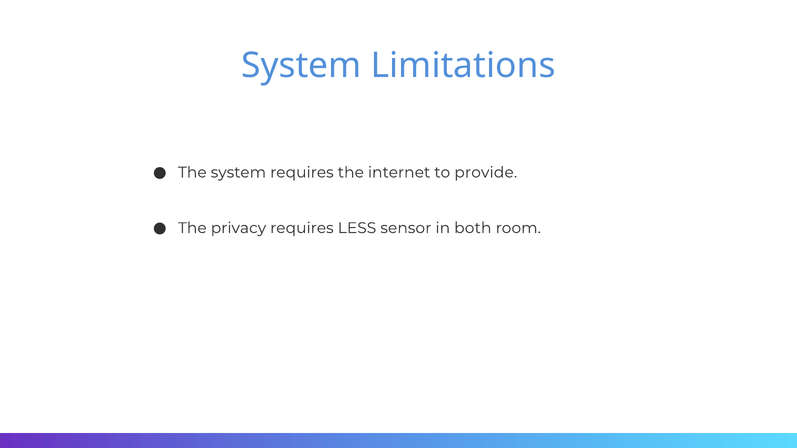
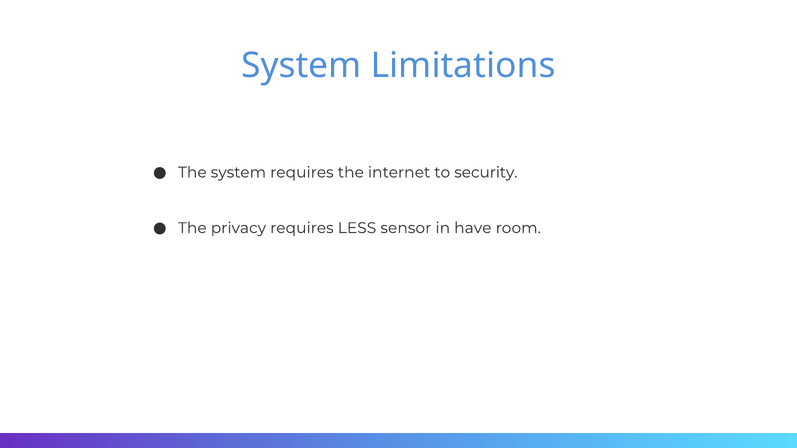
provide: provide -> security (486, 173)
both: both -> have (473, 228)
